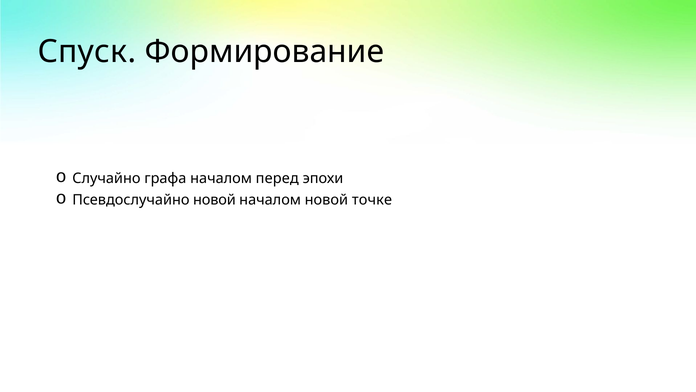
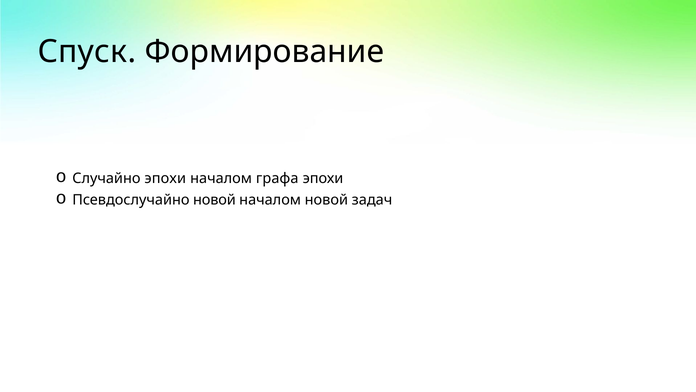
Случайно графа: графа -> эпохи (165, 178)
перед: перед -> графа (277, 178)
точке: точке -> задач (372, 200)
